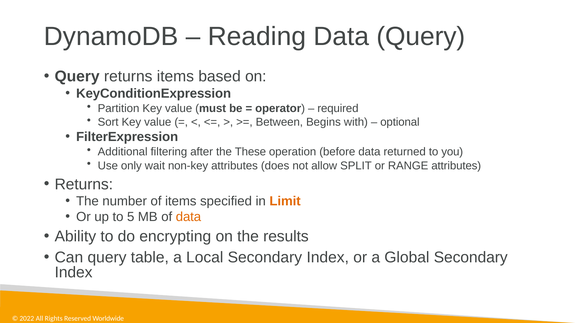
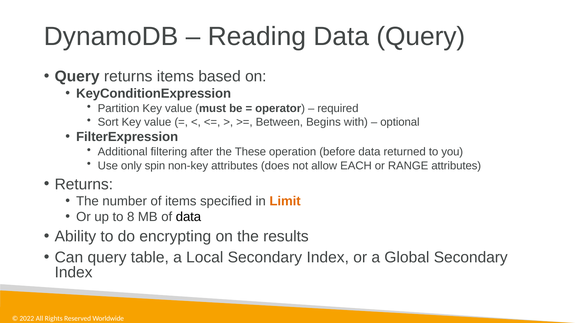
wait: wait -> spin (155, 166)
SPLIT: SPLIT -> EACH (356, 166)
5: 5 -> 8 (131, 217)
data colour: orange -> black (188, 217)
